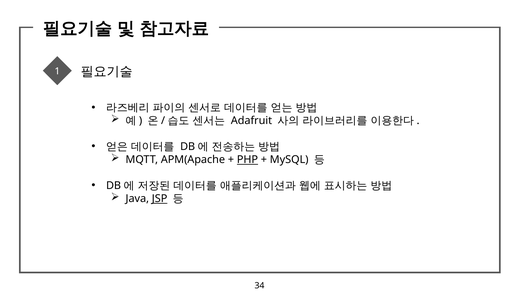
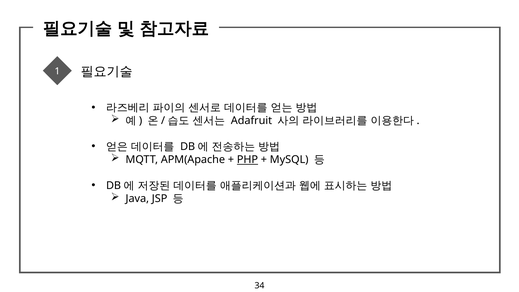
JSP underline: present -> none (160, 199)
